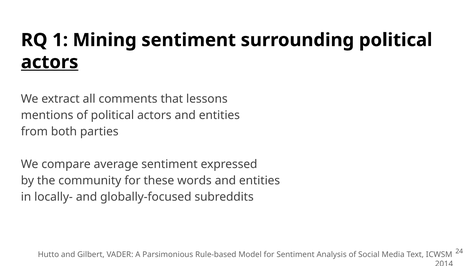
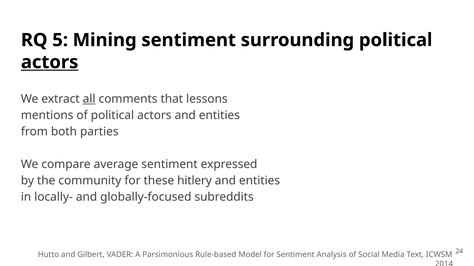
1: 1 -> 5 (60, 40)
all underline: none -> present (89, 99)
words: words -> hitlery (195, 181)
